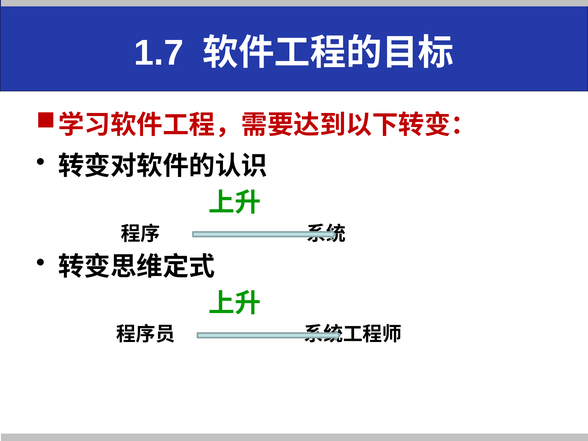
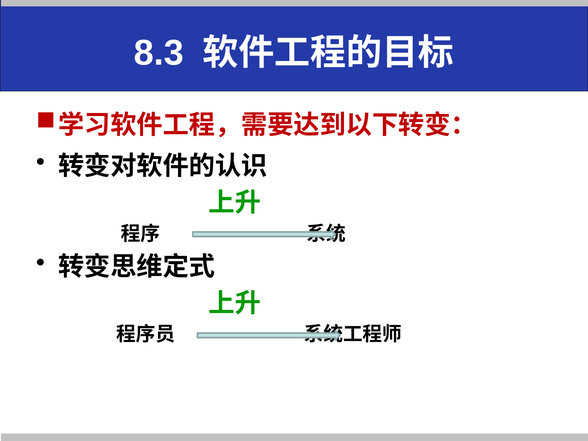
1.7: 1.7 -> 8.3 (159, 53)
